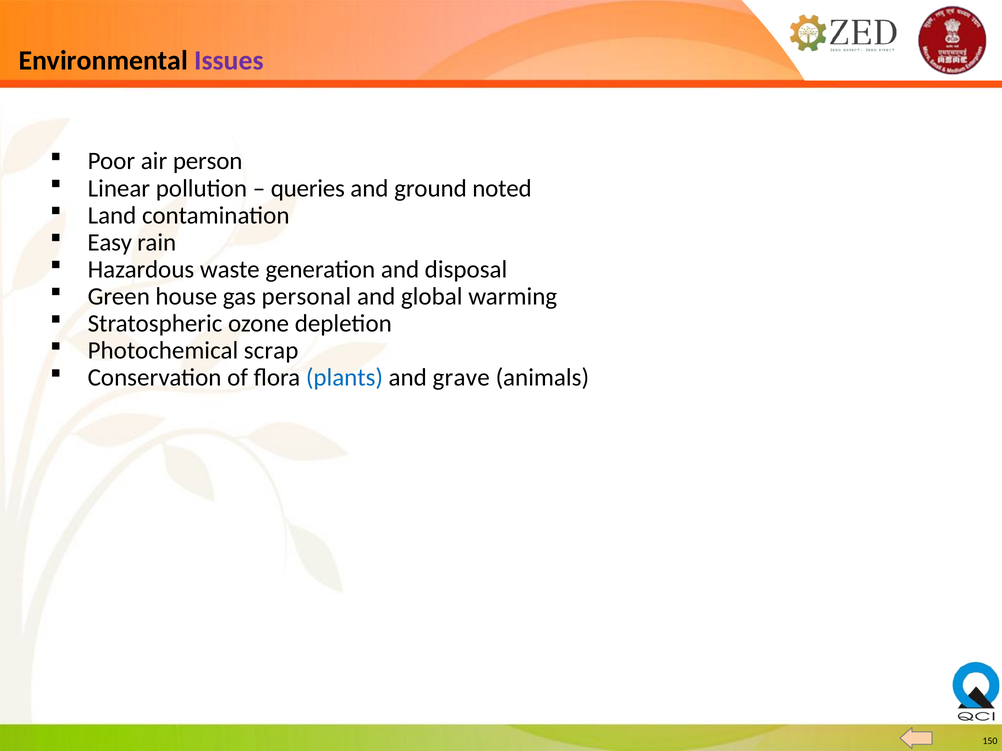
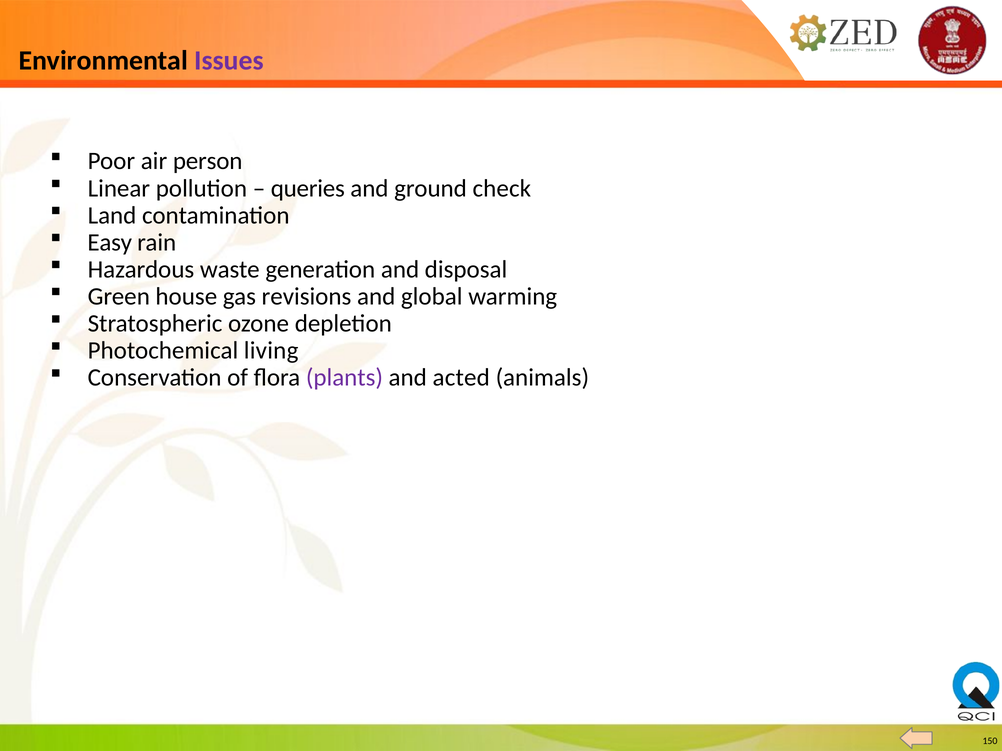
noted: noted -> check (502, 188)
personal: personal -> revisions (306, 297)
scrap: scrap -> living (271, 351)
plants colour: blue -> purple (344, 378)
grave: grave -> acted (461, 378)
